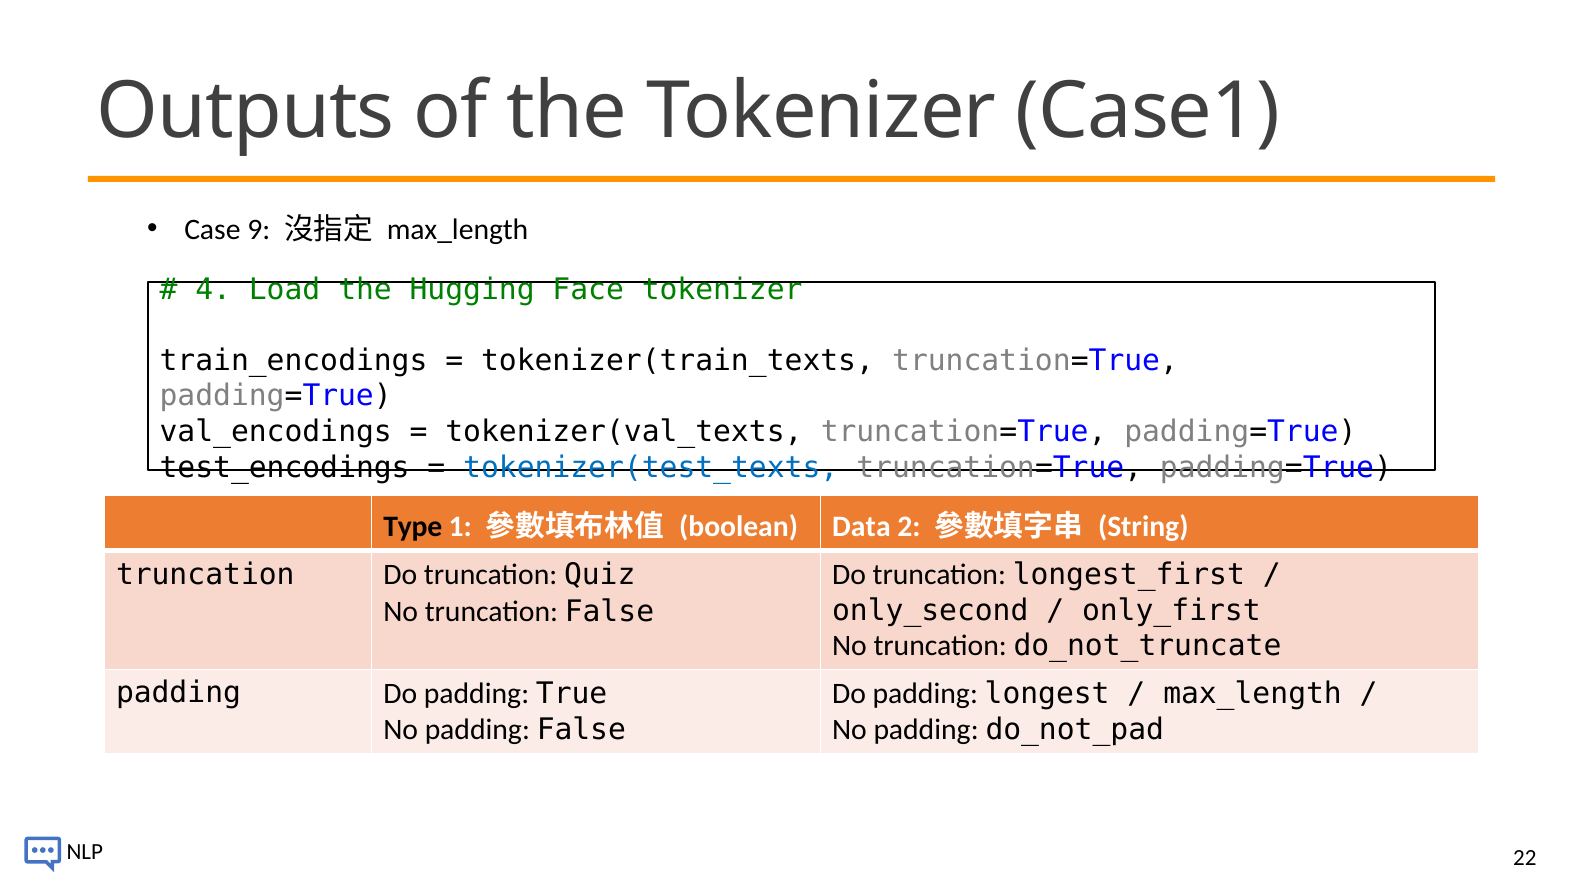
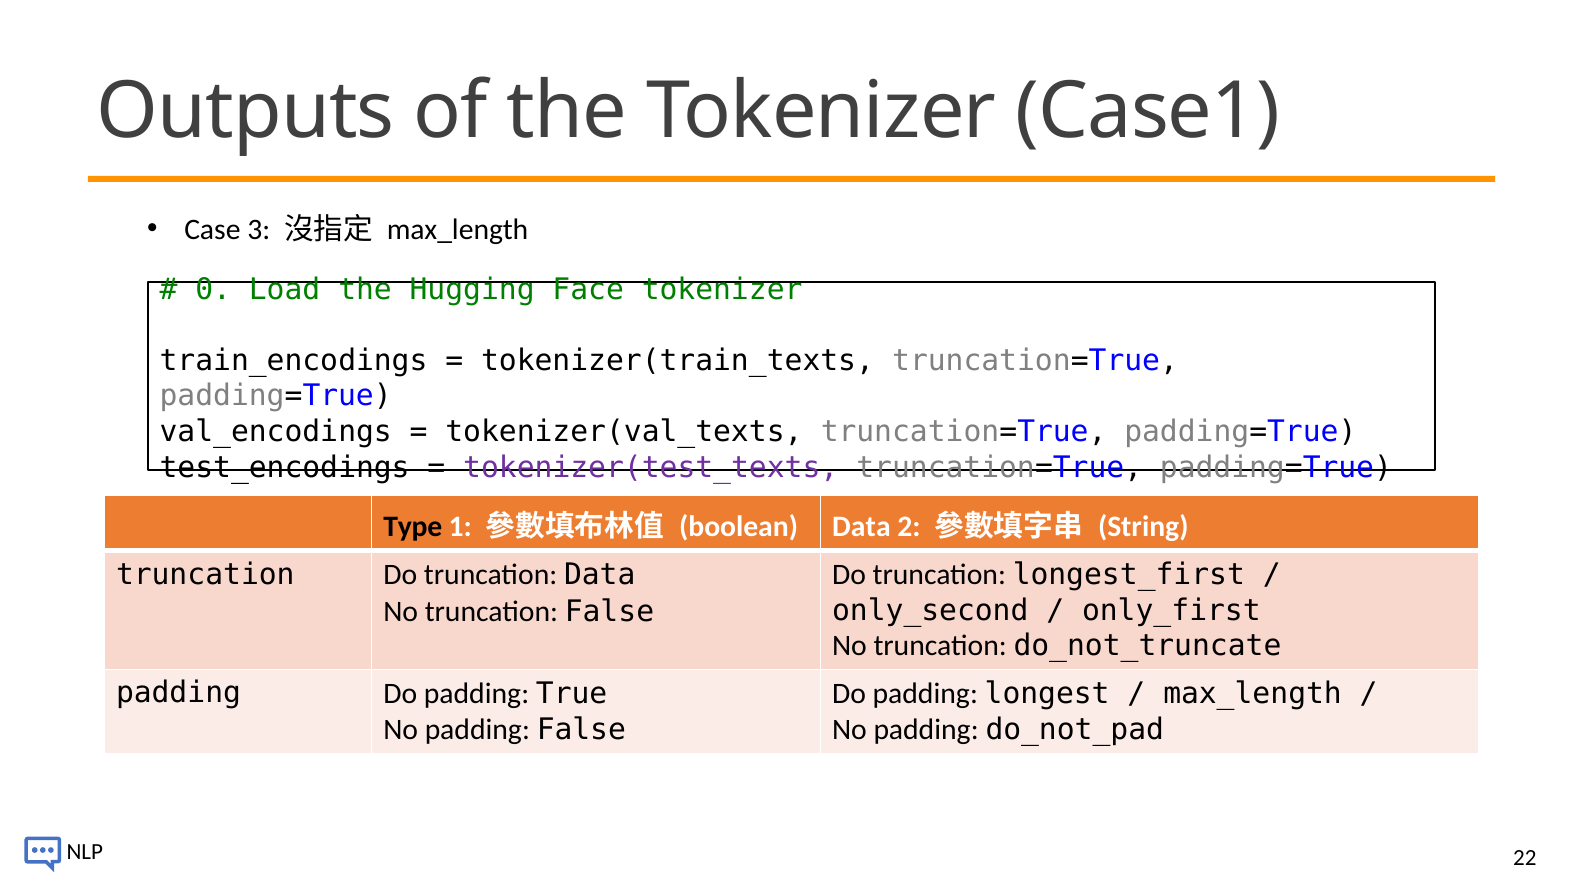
9: 9 -> 3 (259, 230)
4: 4 -> 0 (213, 290)
tokenizer(test_texts colour: blue -> purple (651, 468)
truncation Quiz: Quiz -> Data (600, 575)
